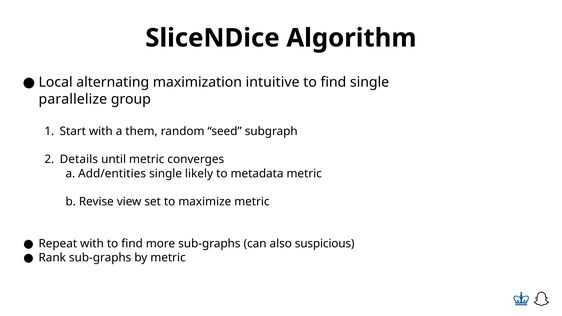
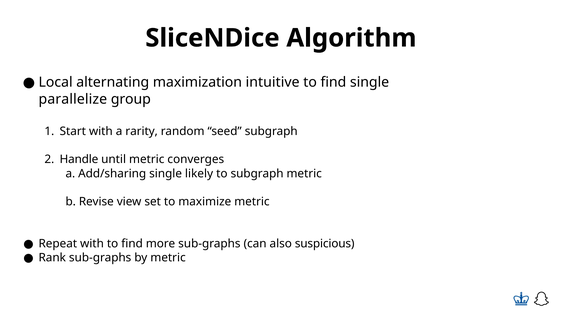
them: them -> rarity (142, 131)
Details: Details -> Handle (79, 159)
Add/entities: Add/entities -> Add/sharing (112, 174)
to metadata: metadata -> subgraph (257, 174)
